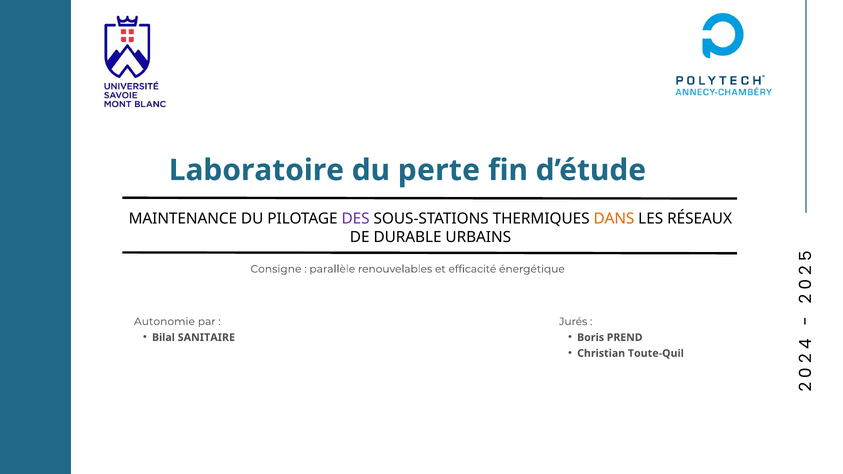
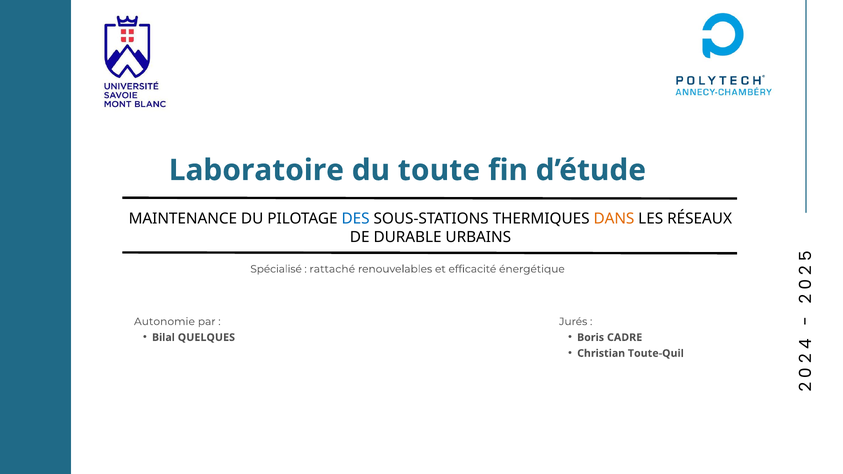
perte: perte -> toute (439, 170)
DES colour: purple -> blue (356, 219)
Consigne: Consigne -> Spécialisé (276, 269)
parallèle: parallèle -> rattaché (332, 269)
SANITAIRE: SANITAIRE -> QUELQUES (206, 338)
PREND: PREND -> CADRE (625, 338)
